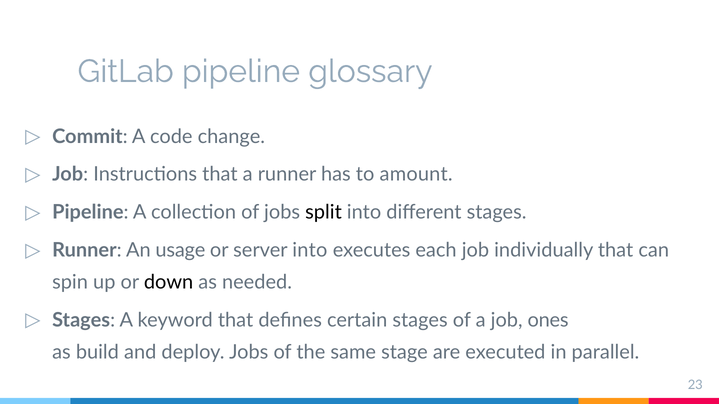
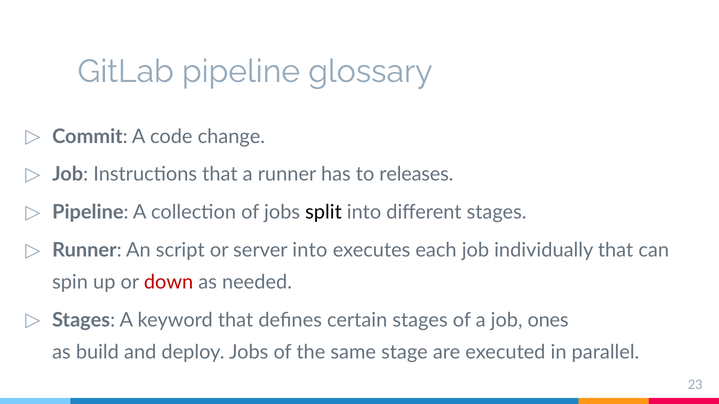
amount: amount -> releases (416, 175)
usage: usage -> script (180, 250)
down colour: black -> red (169, 282)
